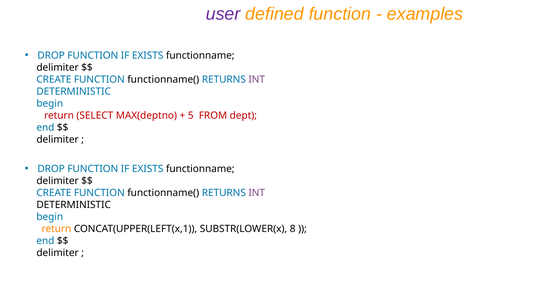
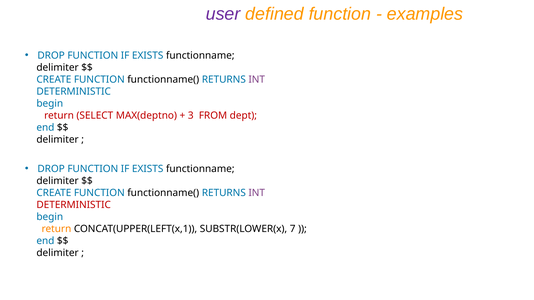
5: 5 -> 3 (191, 116)
DETERMINISTIC colour: black -> red (74, 205)
8: 8 -> 7 (293, 229)
